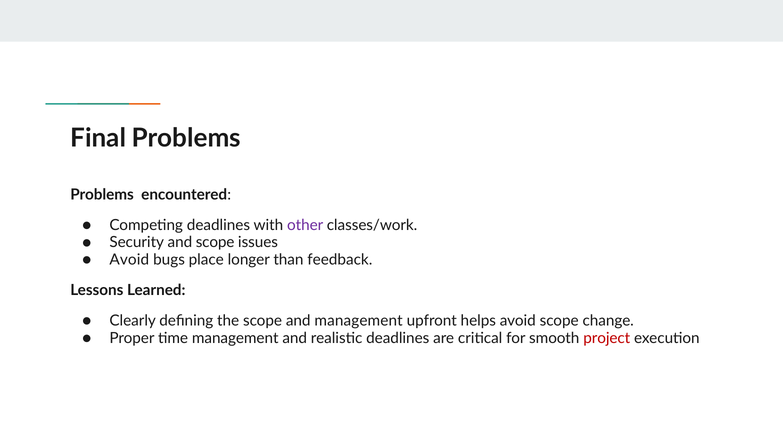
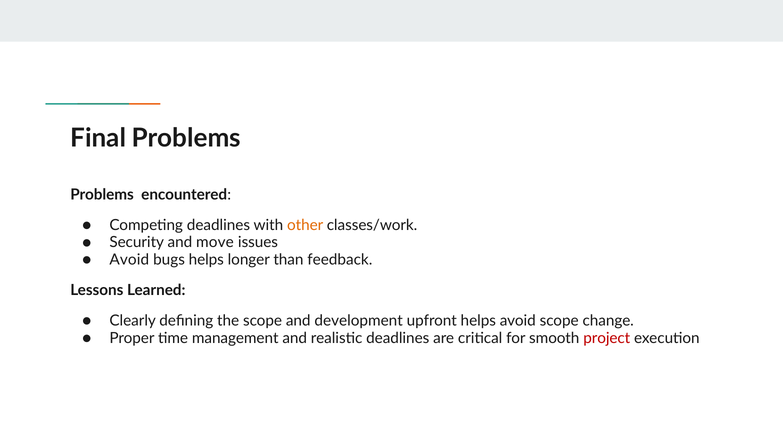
other colour: purple -> orange (305, 225)
and scope: scope -> move (215, 243)
bugs place: place -> helps (206, 260)
and management: management -> development (359, 321)
